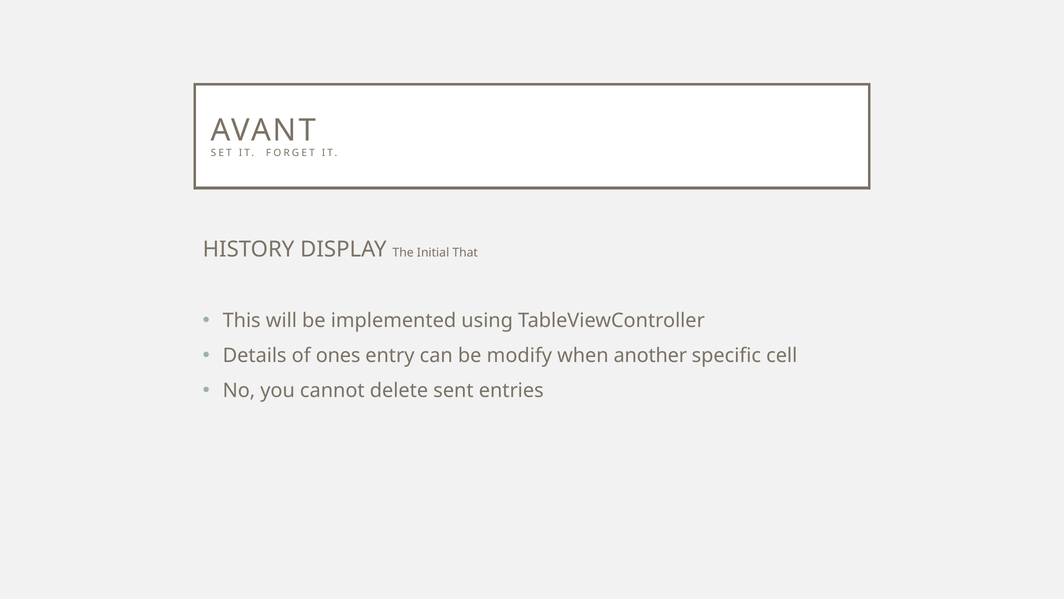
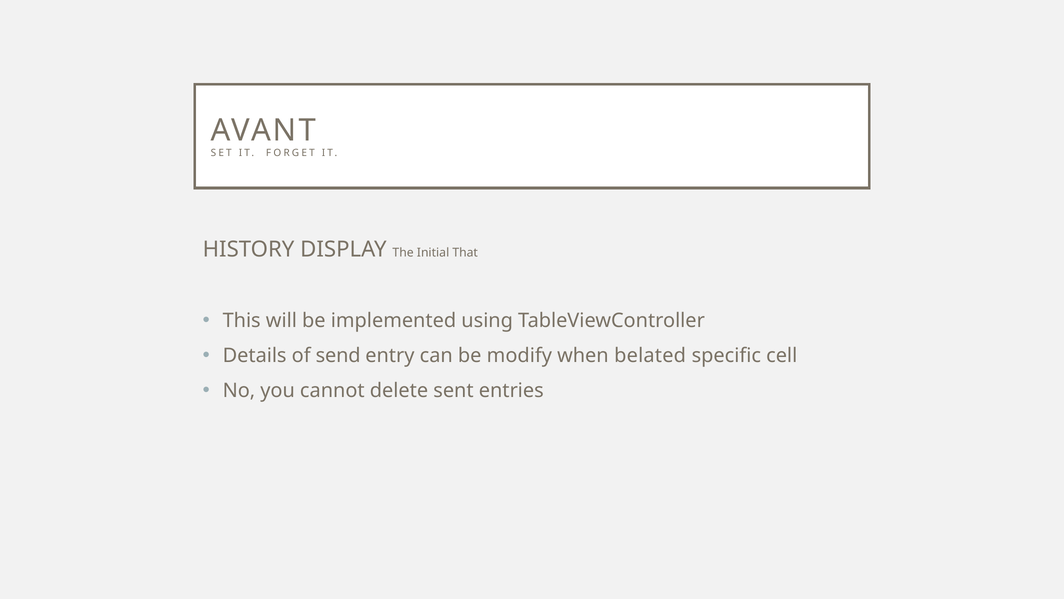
ones: ones -> send (338, 355)
another: another -> belated (650, 355)
